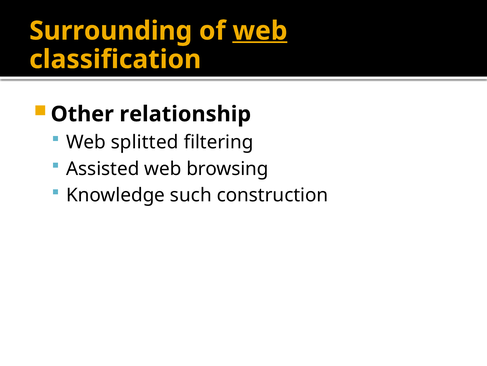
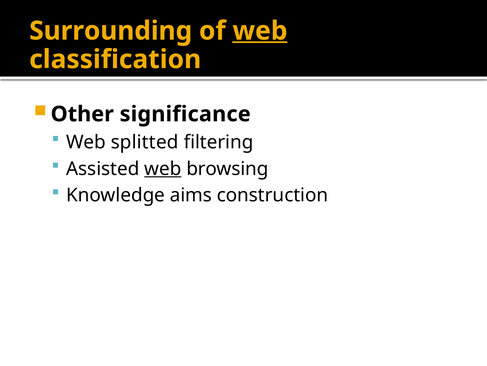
relationship: relationship -> significance (185, 114)
web underline: none -> present (163, 168)
such: such -> aims (191, 195)
